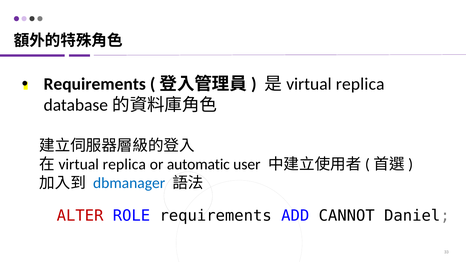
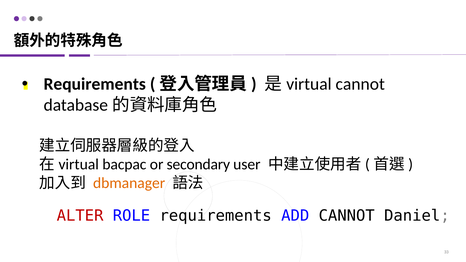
replica: replica -> cannot (360, 84)
replica: replica -> bacpac (124, 164)
automatic: automatic -> secondary (198, 164)
dbmanager colour: blue -> orange (129, 183)
